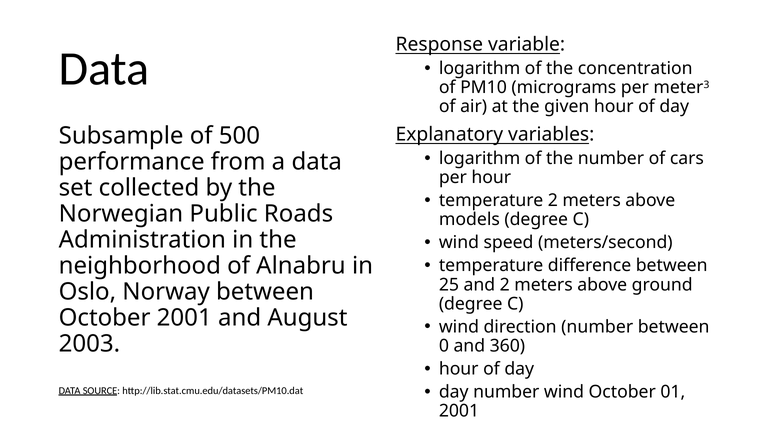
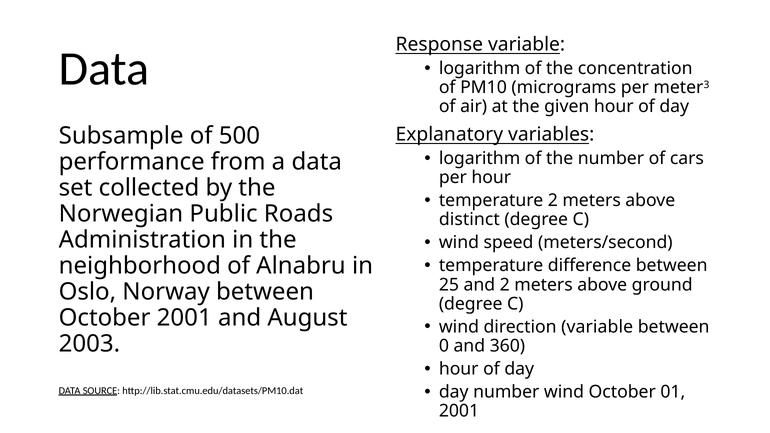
models: models -> distinct (469, 220)
direction number: number -> variable (597, 327)
